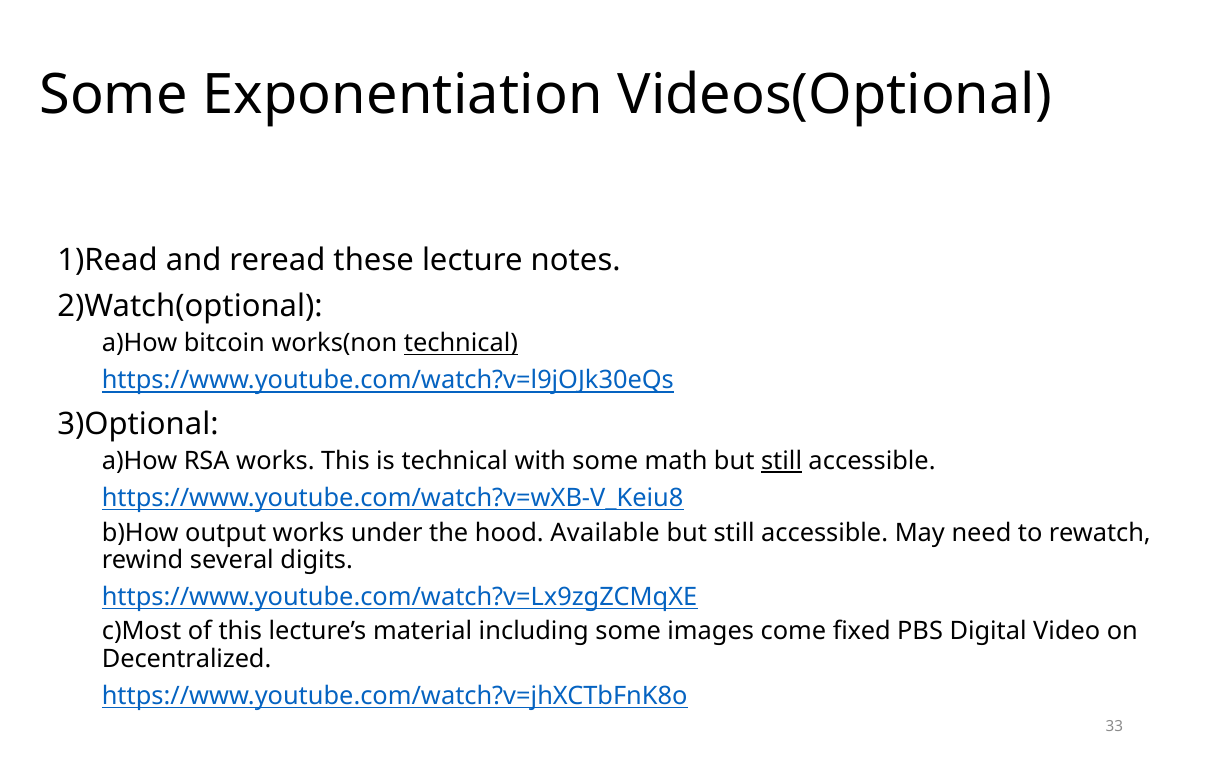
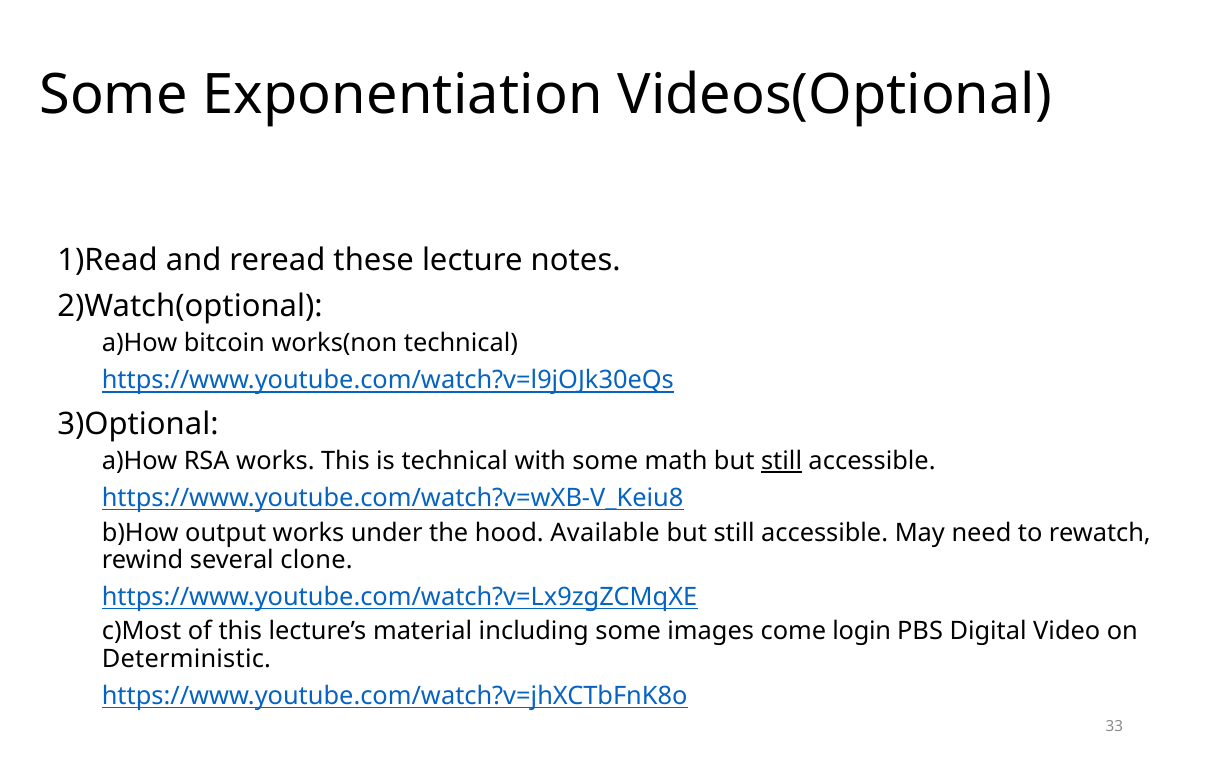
technical underline: present -> none (461, 344)
digits: digits -> clone (317, 560)
fixed: fixed -> login (862, 631)
Decentralized: Decentralized -> Deterministic (186, 659)
